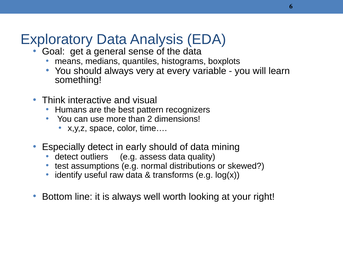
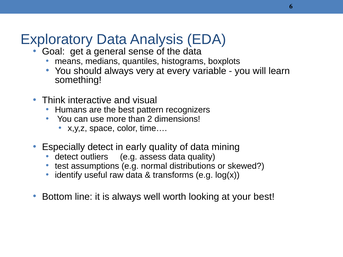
early should: should -> quality (163, 147)
your right: right -> best (264, 197)
